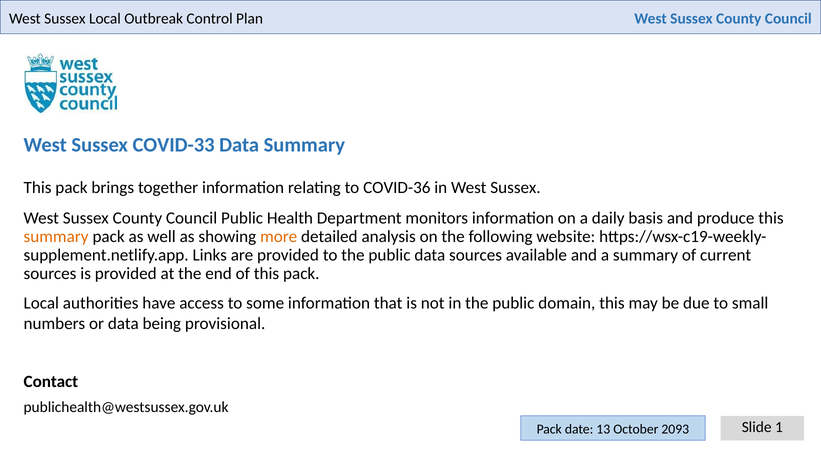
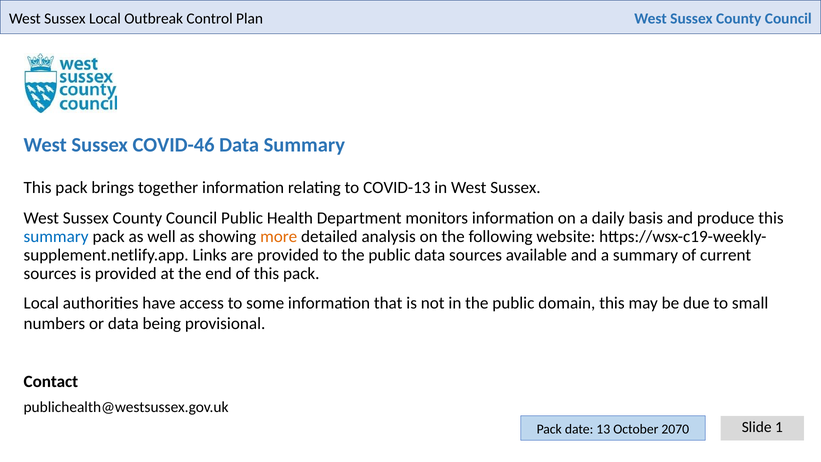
COVID-33: COVID-33 -> COVID-46 (174, 145)
COVID-36: COVID-36 -> COVID-13 (397, 187)
summary colour: orange -> blue (56, 237)
2093: 2093 -> 2070 (675, 429)
